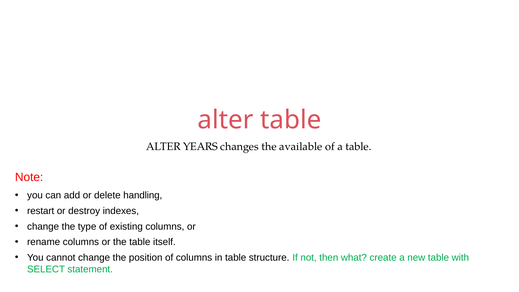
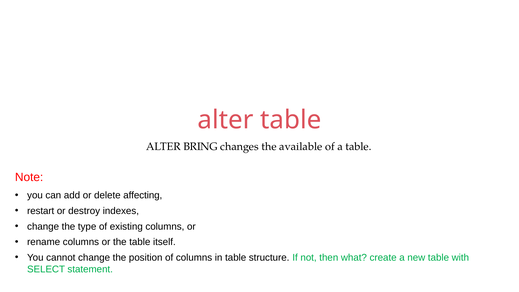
YEARS: YEARS -> BRING (201, 147)
handling: handling -> affecting (143, 195)
